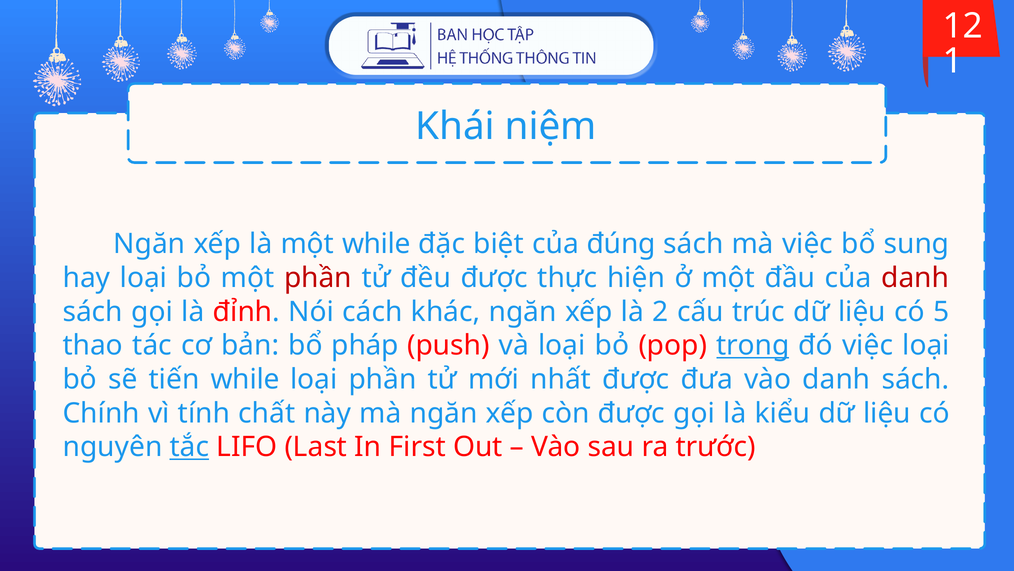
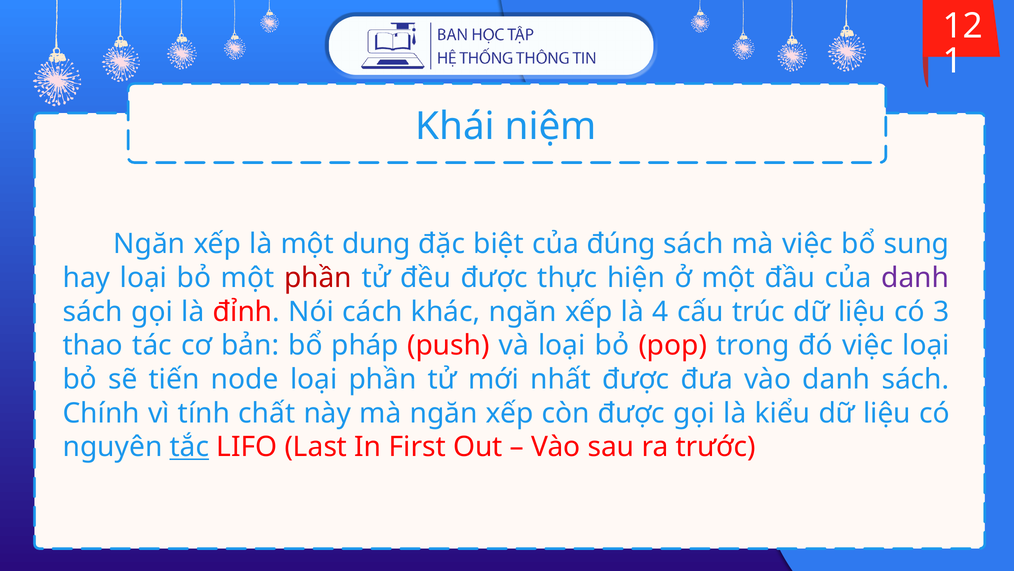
một while: while -> dung (376, 244)
danh colour: red -> purple (915, 278)
2: 2 -> 4 (661, 312)
5: 5 -> 3 (941, 312)
trong underline: present -> none (753, 345)
tiến while: while -> node (245, 379)
